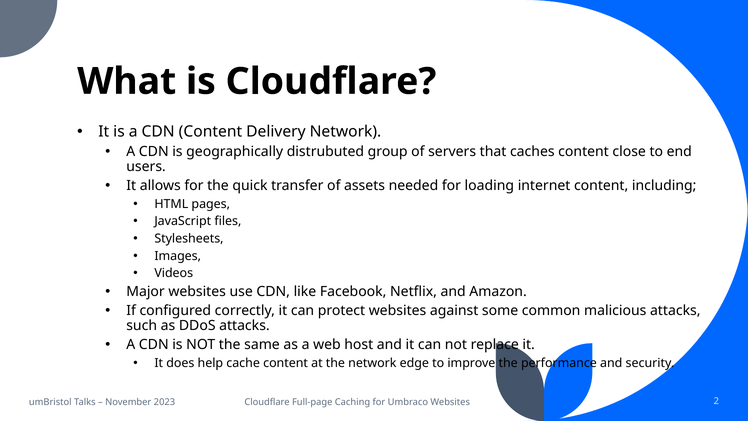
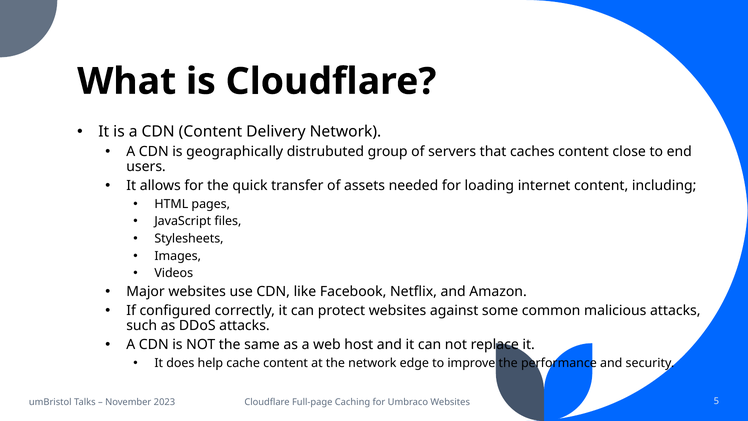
2: 2 -> 5 (716, 401)
